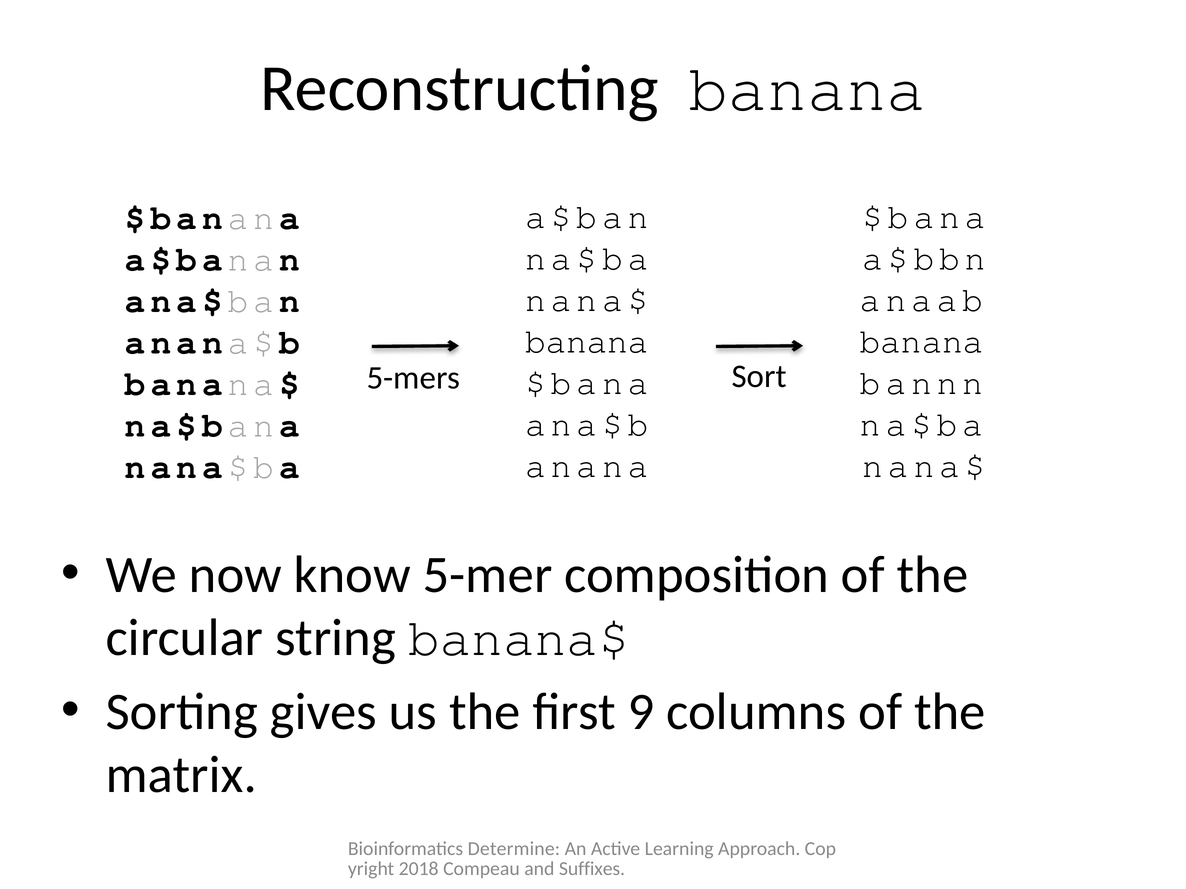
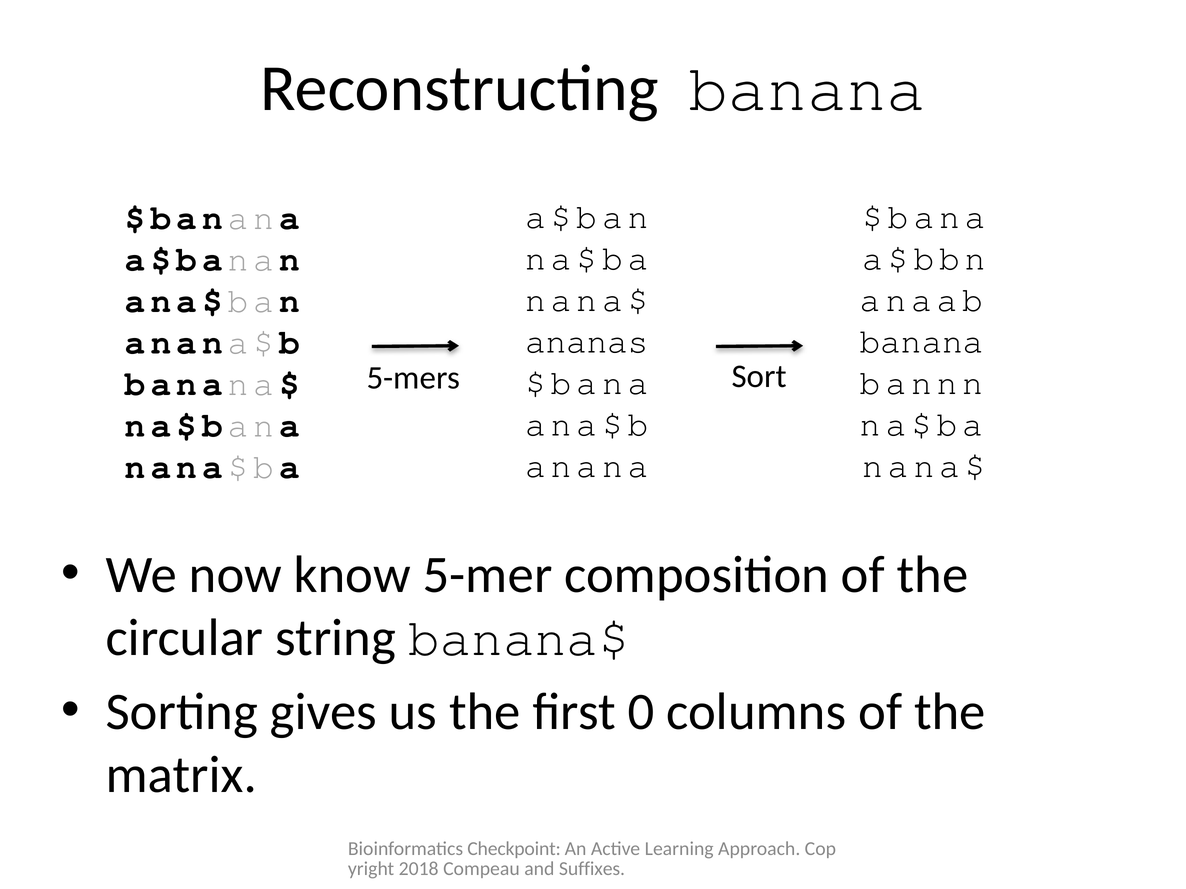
banana: banana -> ananas (587, 341)
9: 9 -> 0 (641, 712)
Determine: Determine -> Checkpoint (514, 849)
